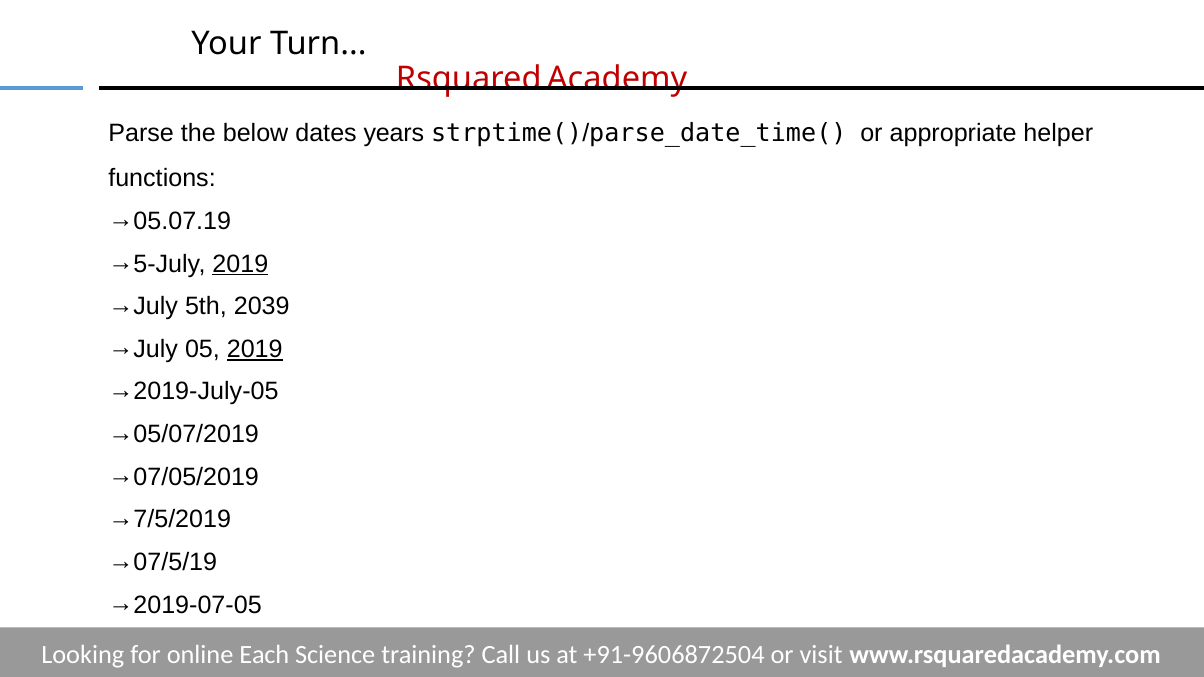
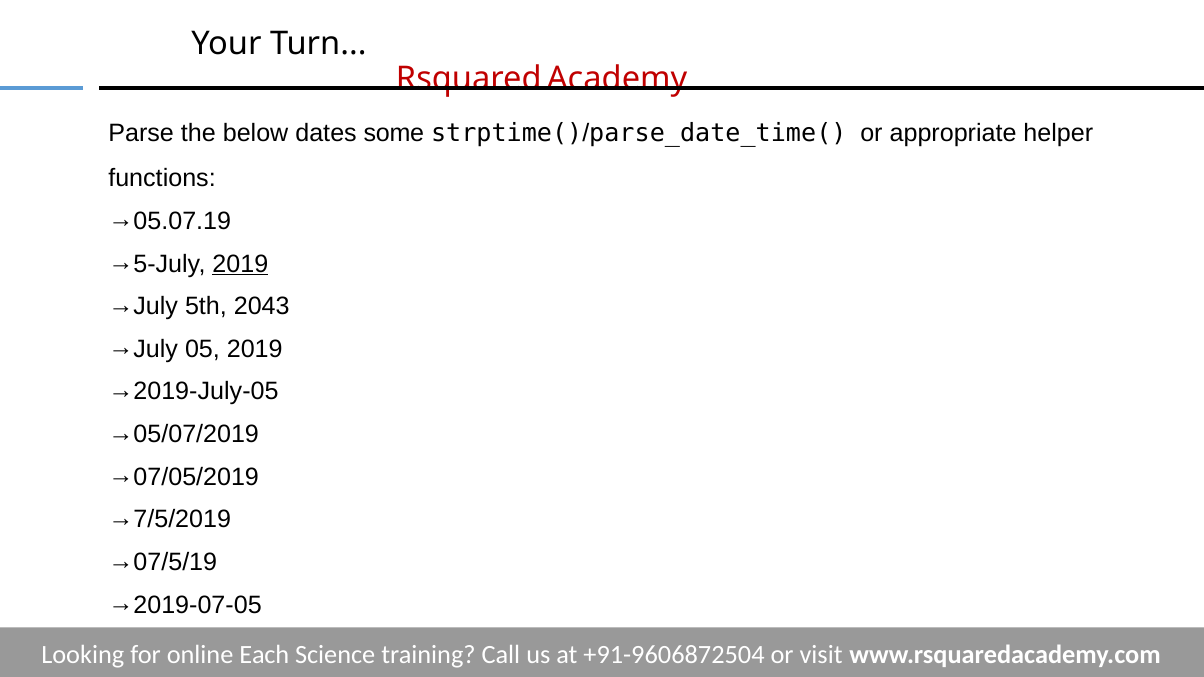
years: years -> some (394, 133)
2039: 2039 -> 2043 (262, 307)
2019 underline: present -> none (255, 349)
